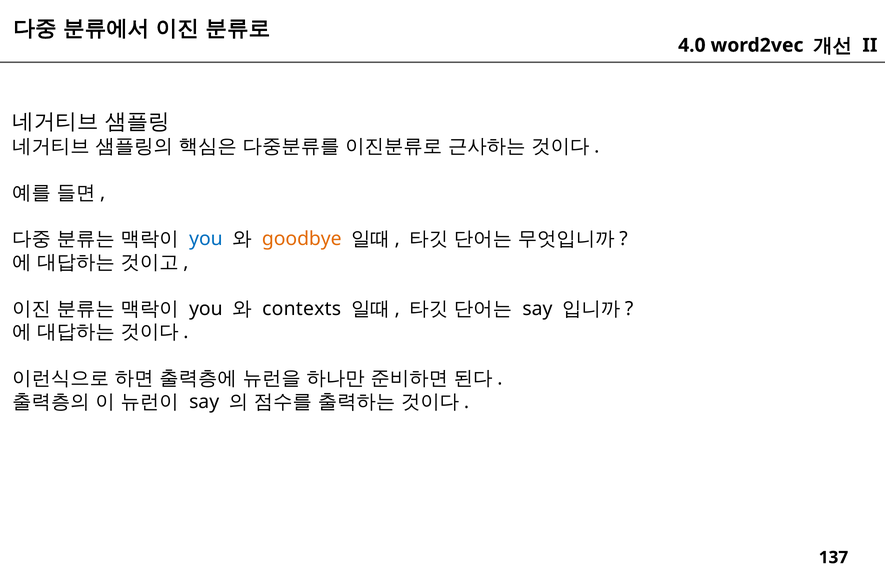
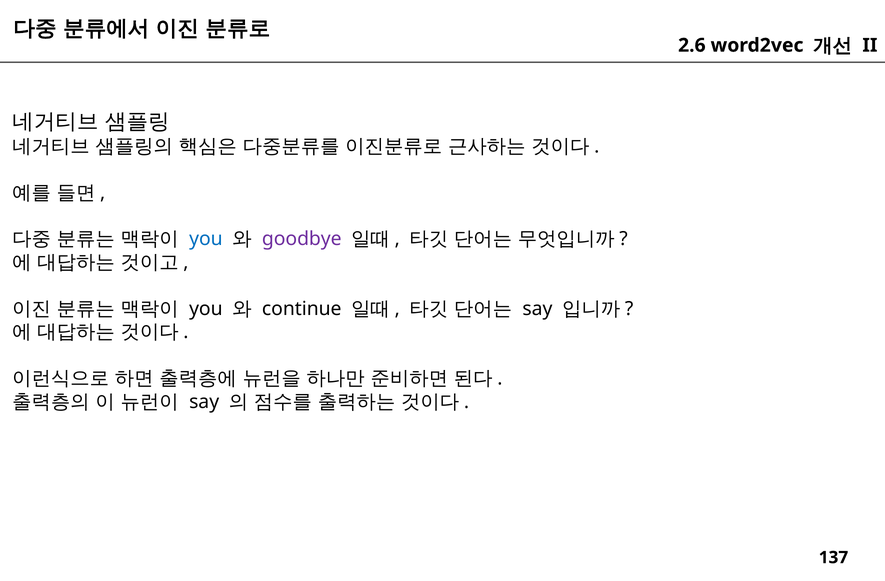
4.0: 4.0 -> 2.6 (692, 45)
goodbye colour: orange -> purple (302, 239)
contexts: contexts -> continue (302, 309)
